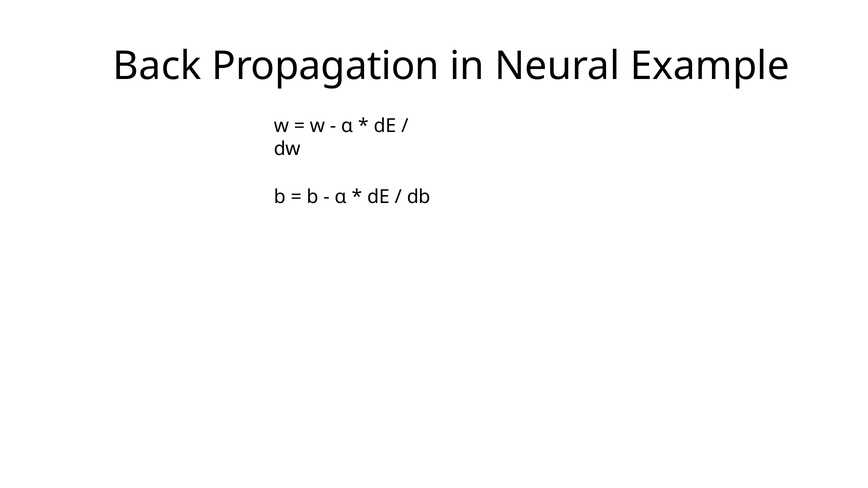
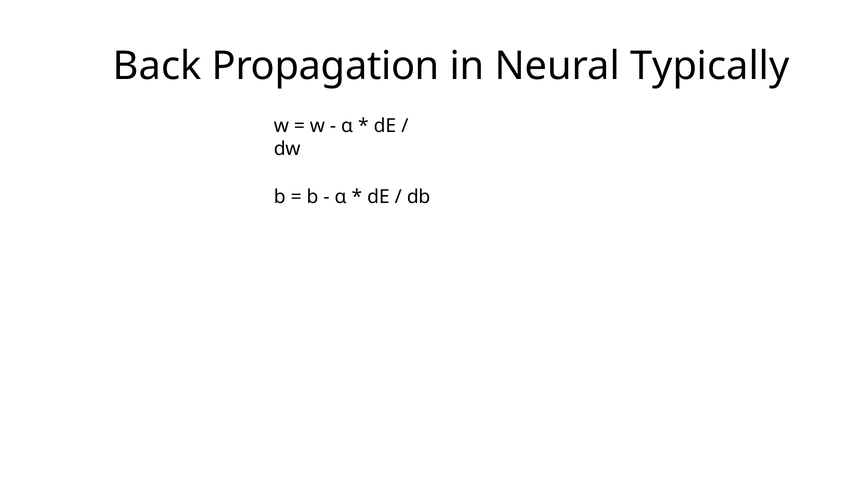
Example: Example -> Typically (710, 66)
